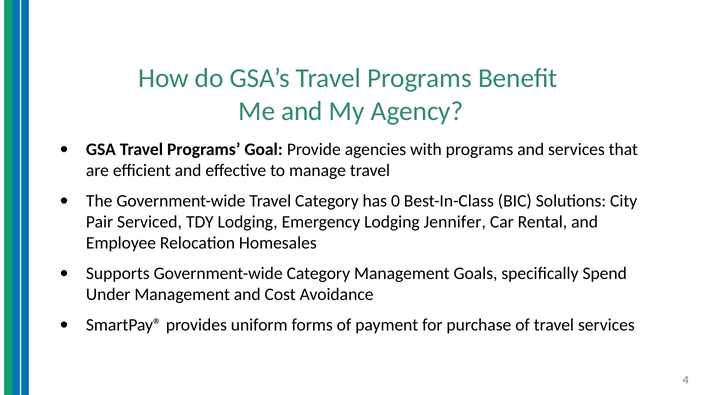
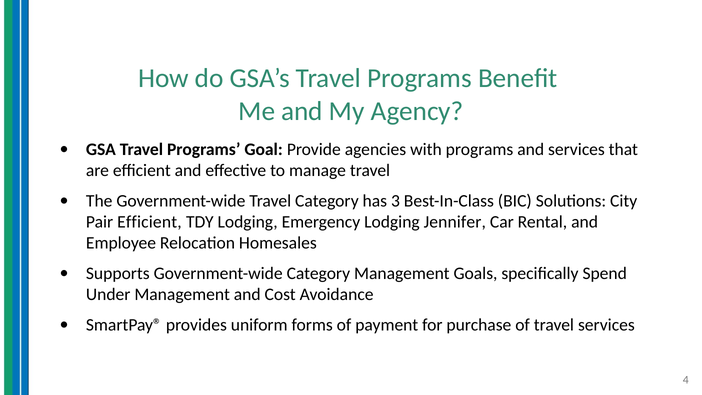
0: 0 -> 3 (396, 201)
Pair Serviced: Serviced -> Efficient (149, 222)
